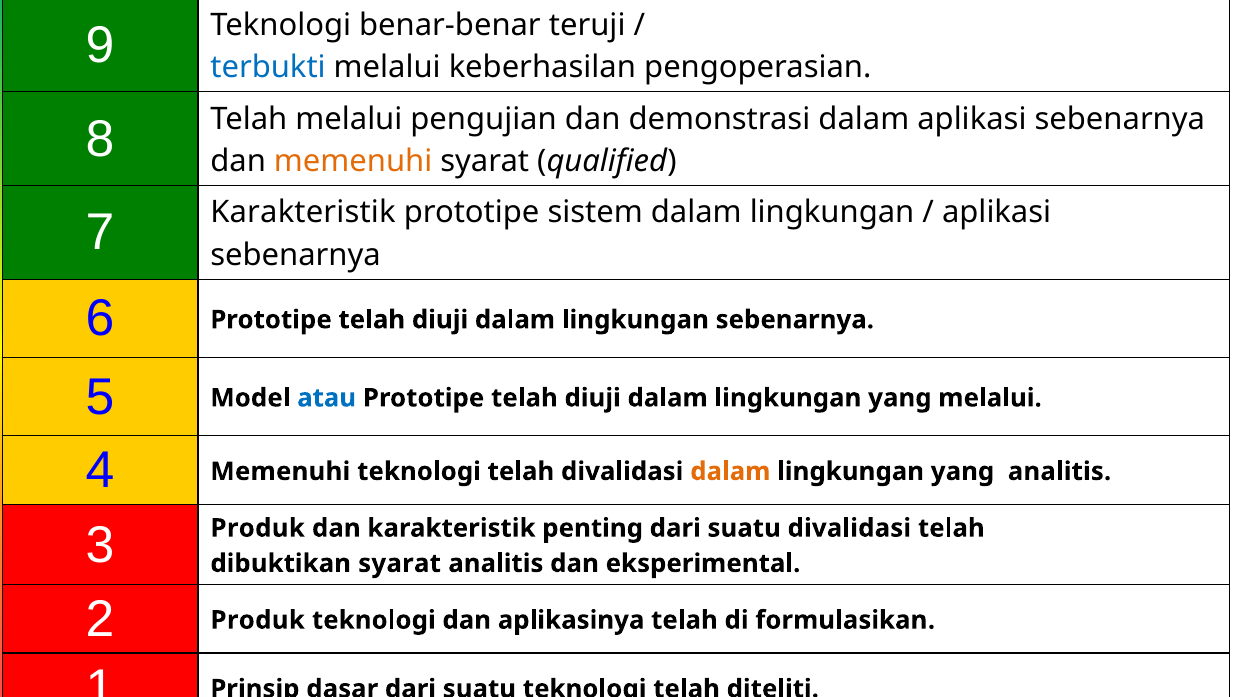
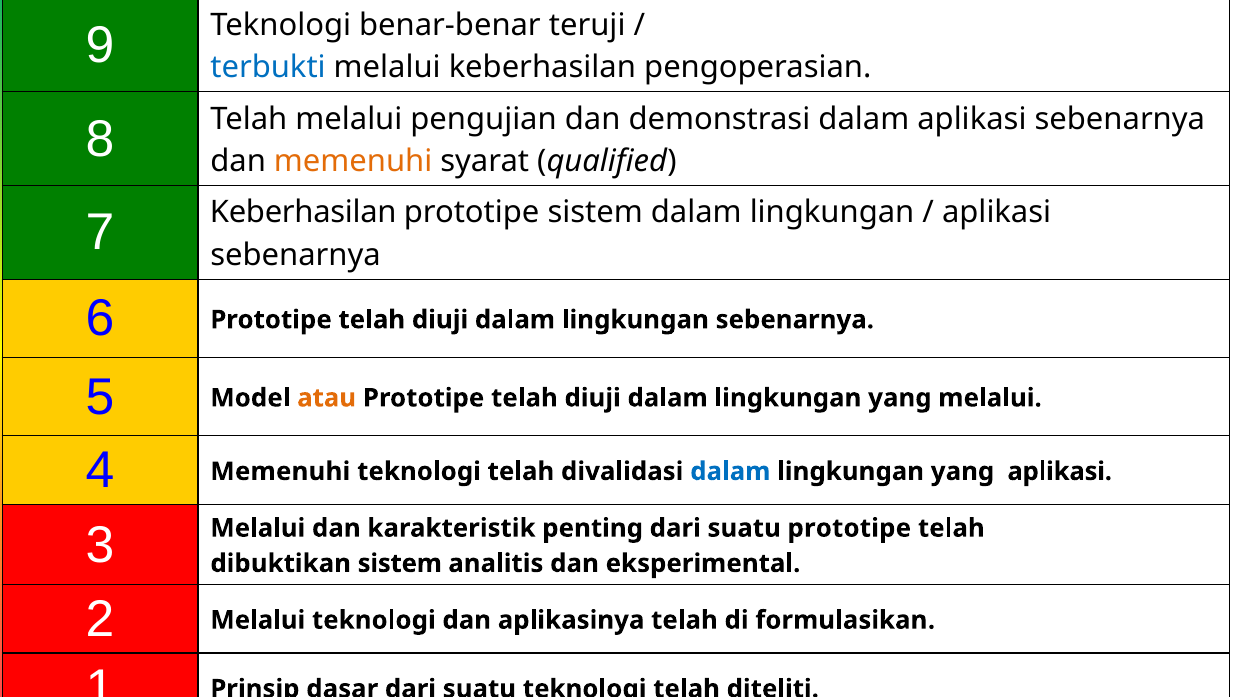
7 Karakteristik: Karakteristik -> Keberhasilan (303, 213)
atau colour: blue -> orange (327, 398)
dalam colour: orange -> blue (730, 472)
yang analitis: analitis -> aplikasi (1060, 472)
3 Produk: Produk -> Melalui (258, 529)
suatu divalidasi: divalidasi -> prototipe (849, 529)
dibuktikan syarat: syarat -> sistem (400, 564)
2 Produk: Produk -> Melalui (258, 621)
